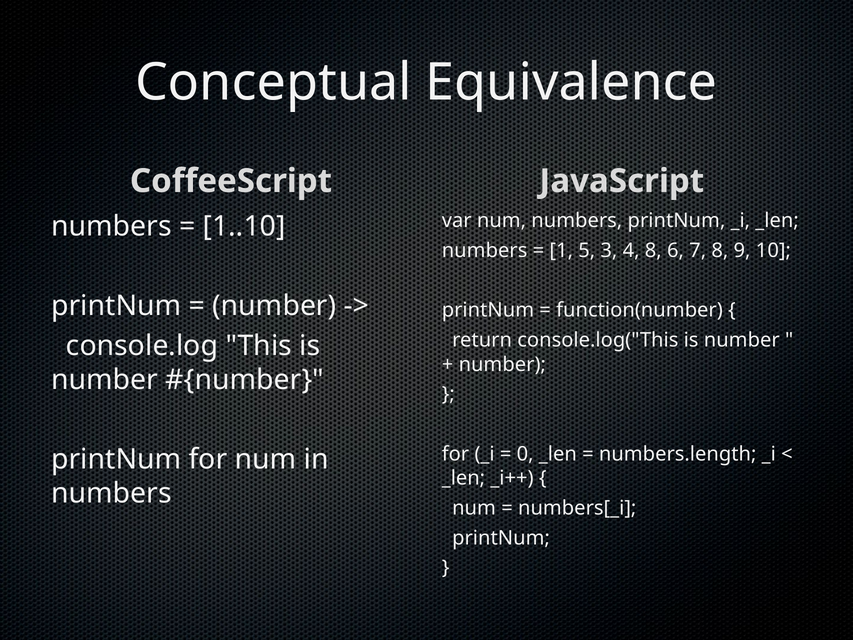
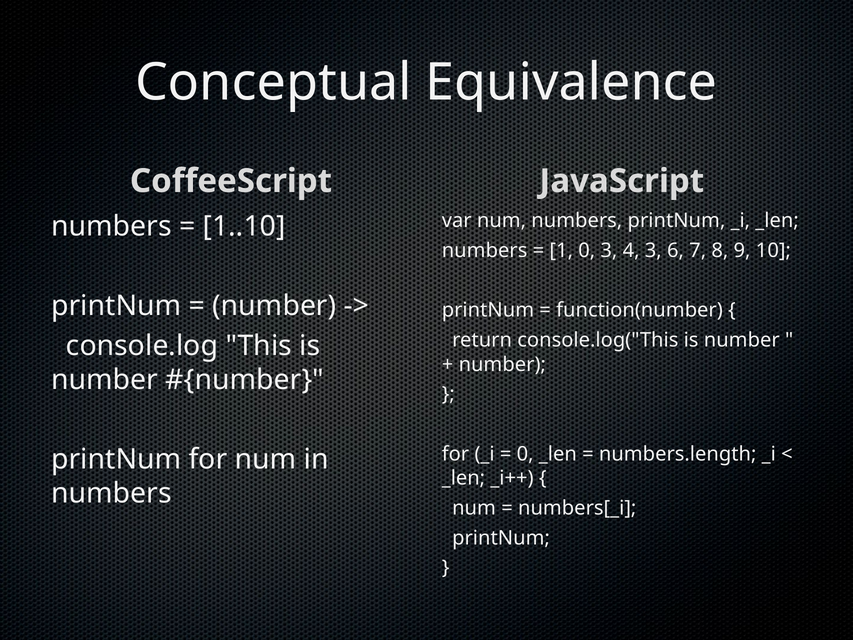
1 5: 5 -> 0 (587, 250)
4 8: 8 -> 3 (653, 250)
